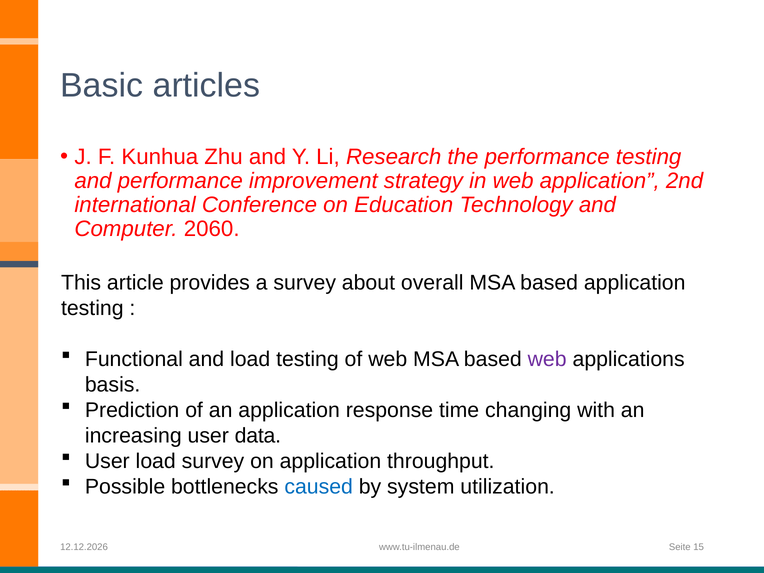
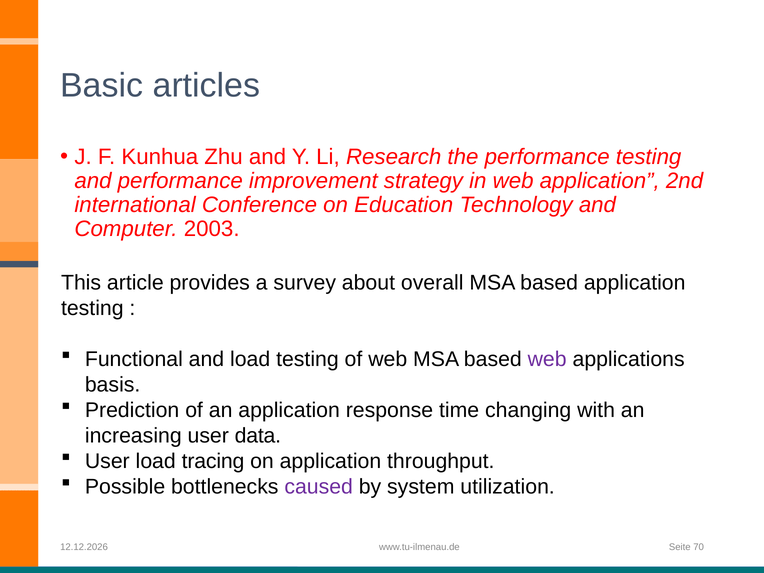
2060: 2060 -> 2003 (212, 229)
load survey: survey -> tracing (213, 461)
caused colour: blue -> purple (319, 486)
15: 15 -> 70 (699, 547)
